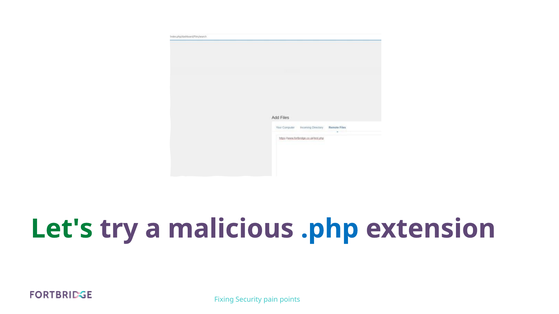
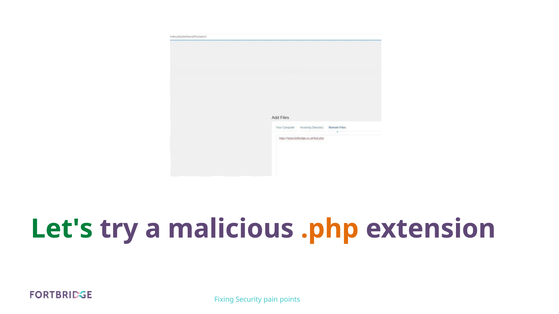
.php colour: blue -> orange (330, 229)
